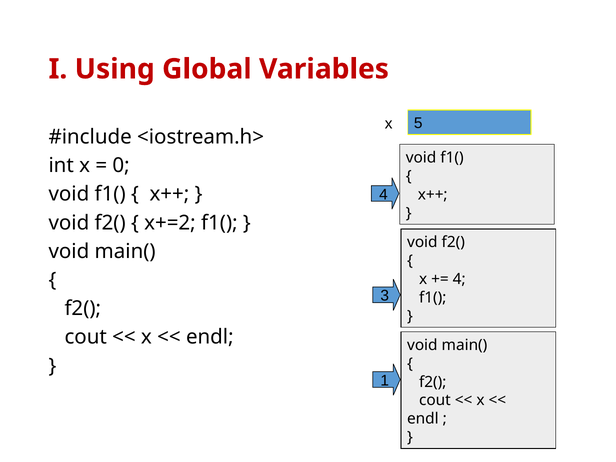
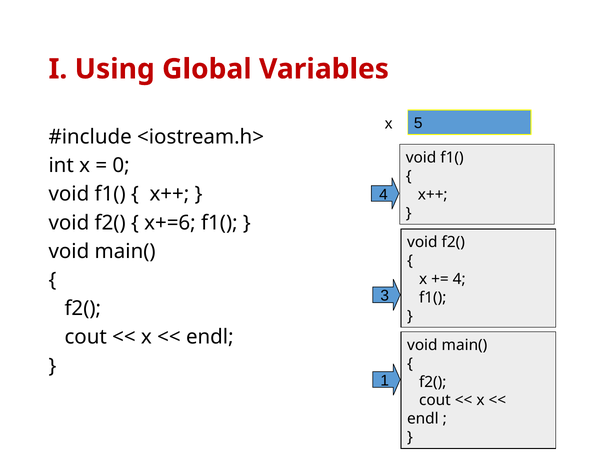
x+=2: x+=2 -> x+=6 (170, 223)
